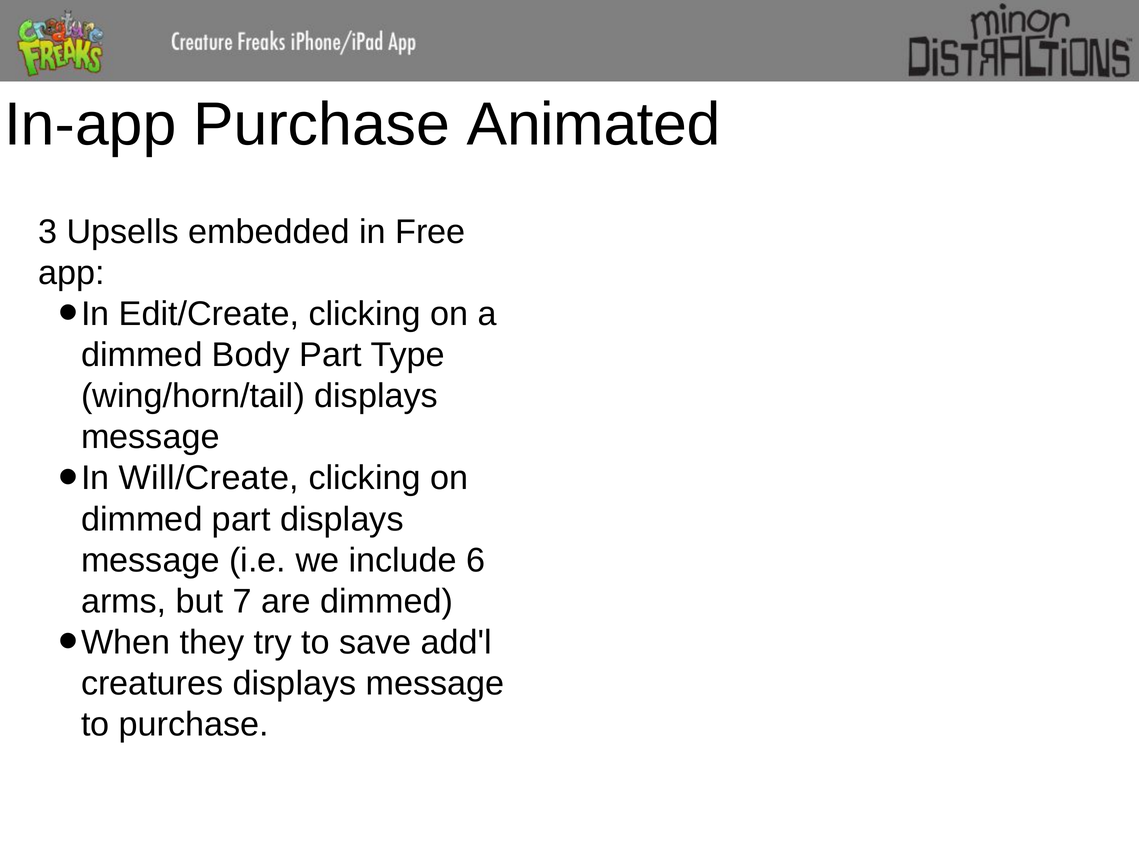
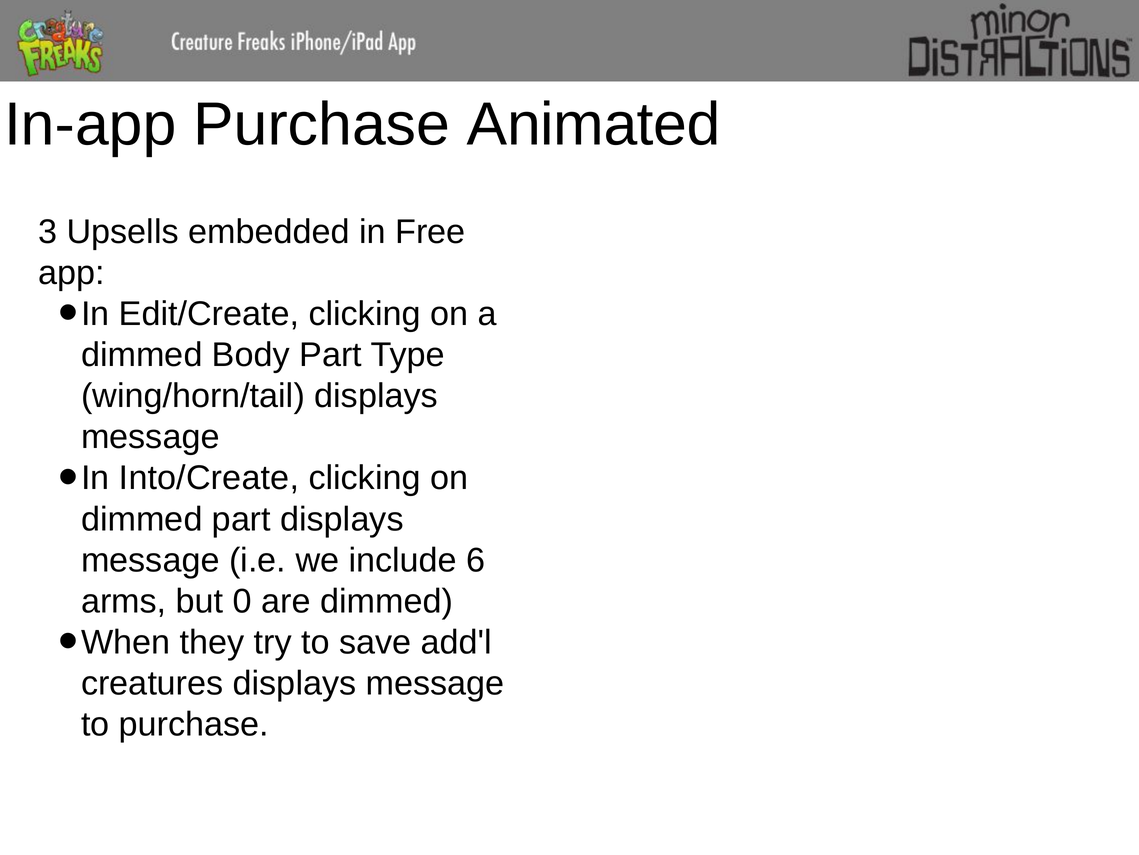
Will/Create: Will/Create -> Into/Create (209, 478)
7: 7 -> 0 (242, 601)
